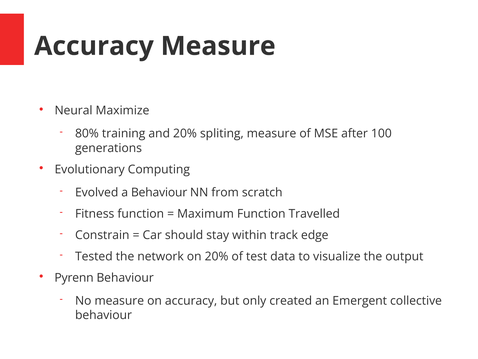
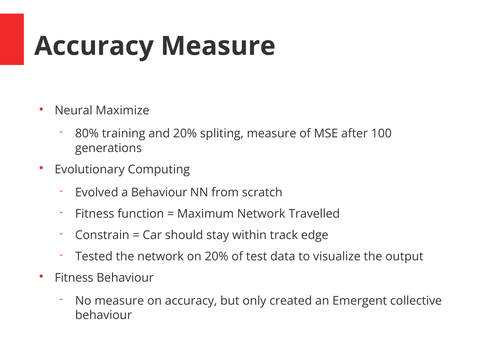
Maximum Function: Function -> Network (261, 213)
Pyrenn: Pyrenn -> Fitness (74, 277)
